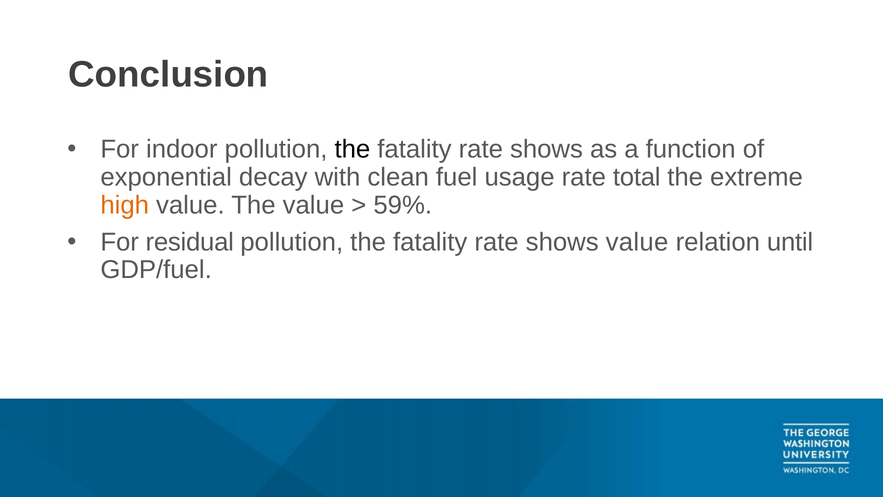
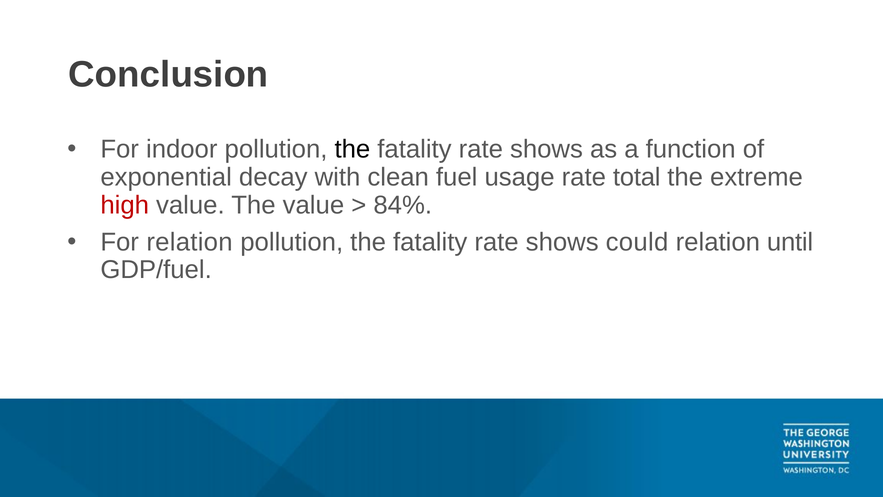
high colour: orange -> red (125, 205)
59%: 59% -> 84% (403, 205)
For residual: residual -> relation (190, 242)
shows value: value -> could (637, 242)
